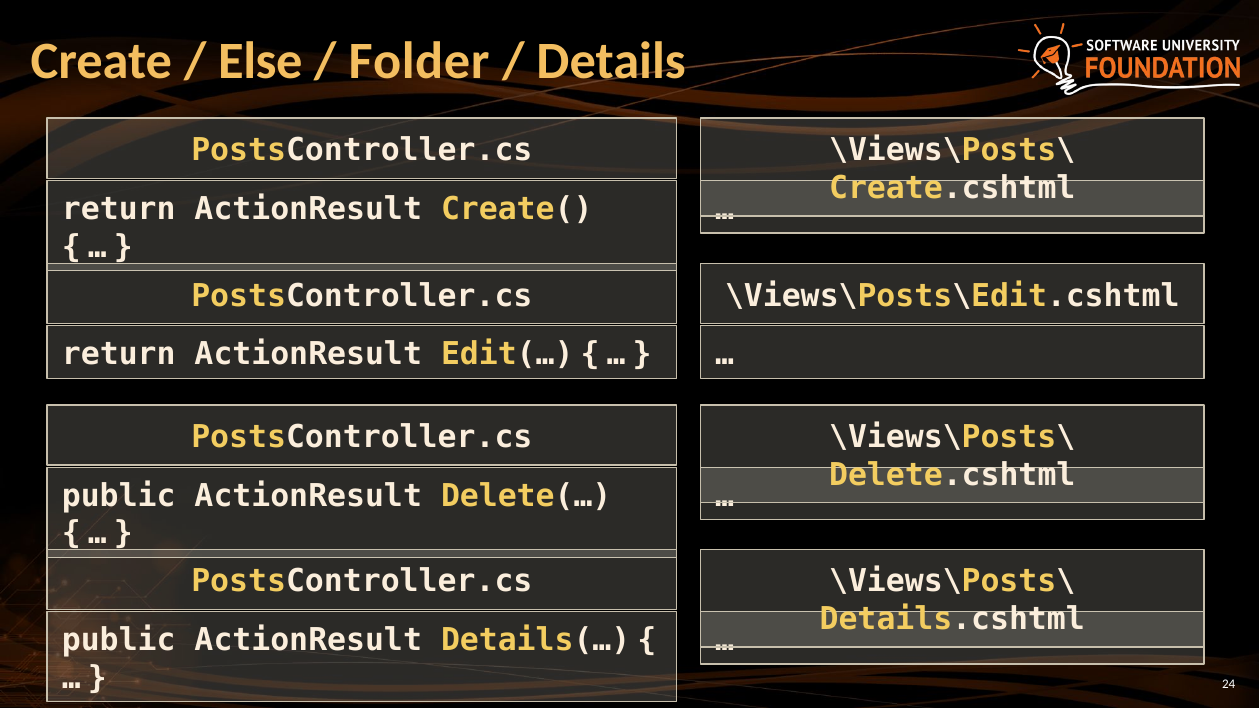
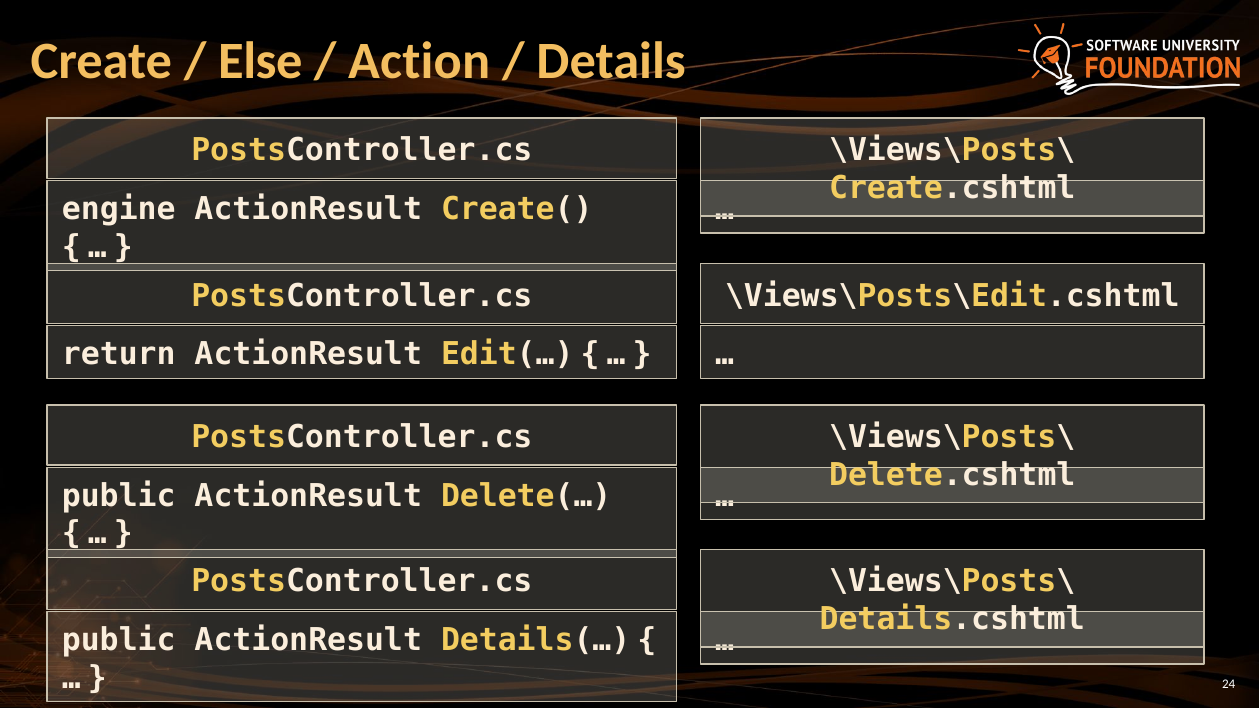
Folder: Folder -> Action (419, 61)
return: return -> engine (119, 209)
